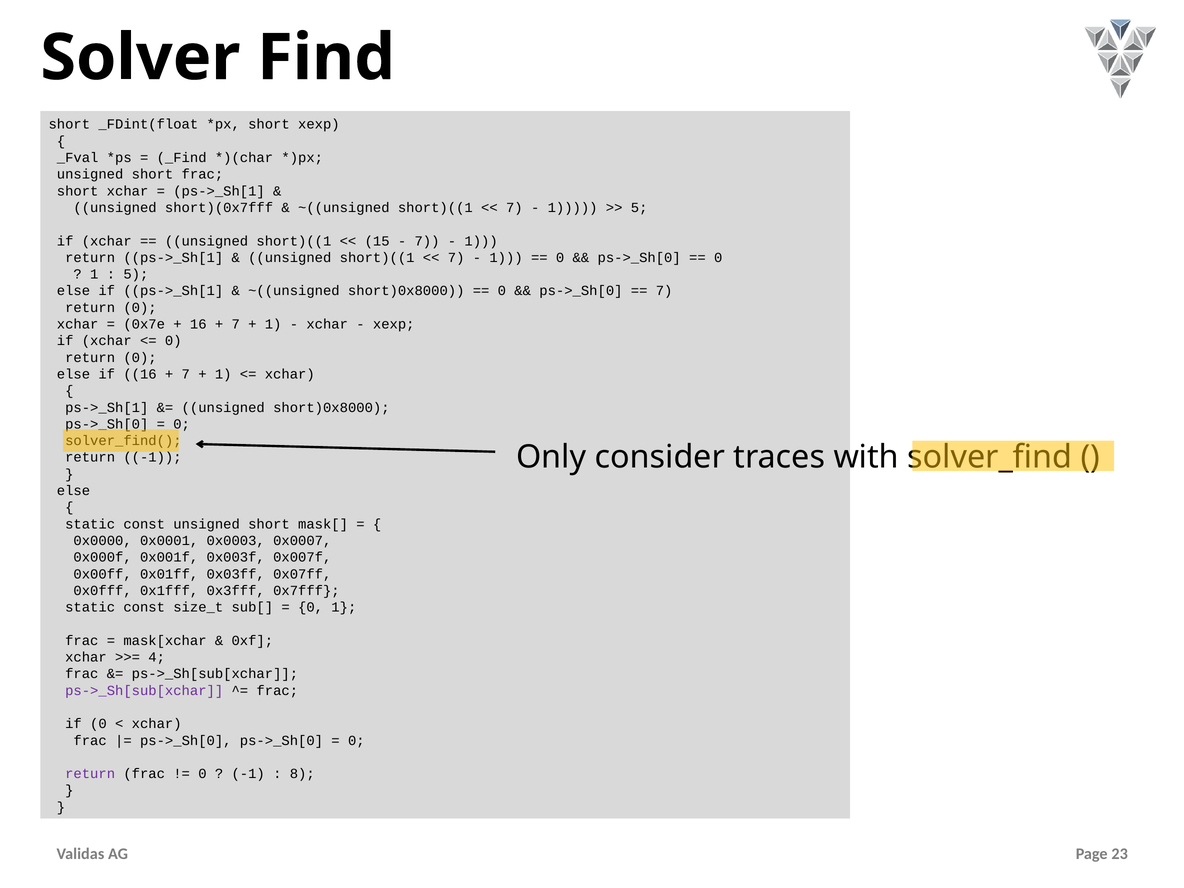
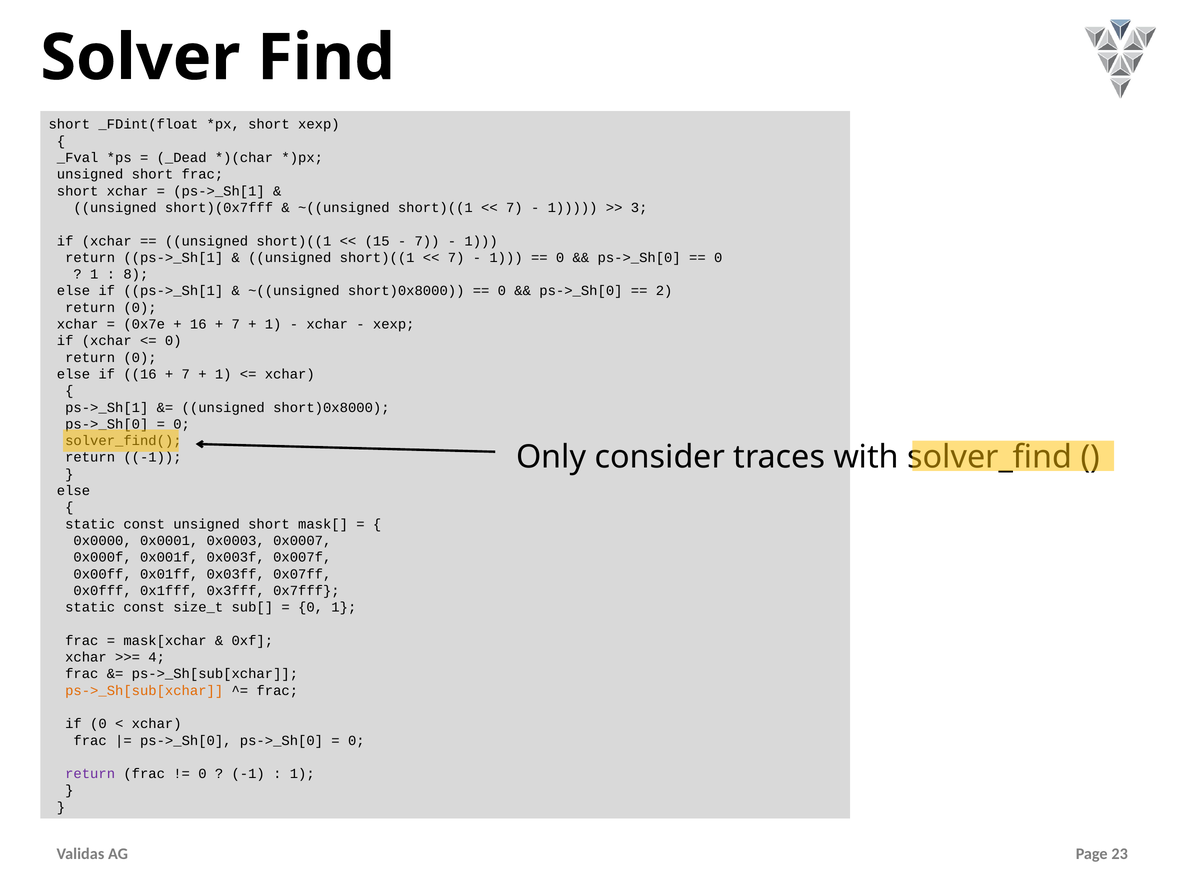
_Find: _Find -> _Dead (182, 158)
5: 5 -> 3 (639, 208)
5: 5 -> 8 (136, 274)
7: 7 -> 2 (664, 291)
ps->_Sh[sub[xchar colour: purple -> orange (144, 691)
8: 8 -> 1 (302, 774)
